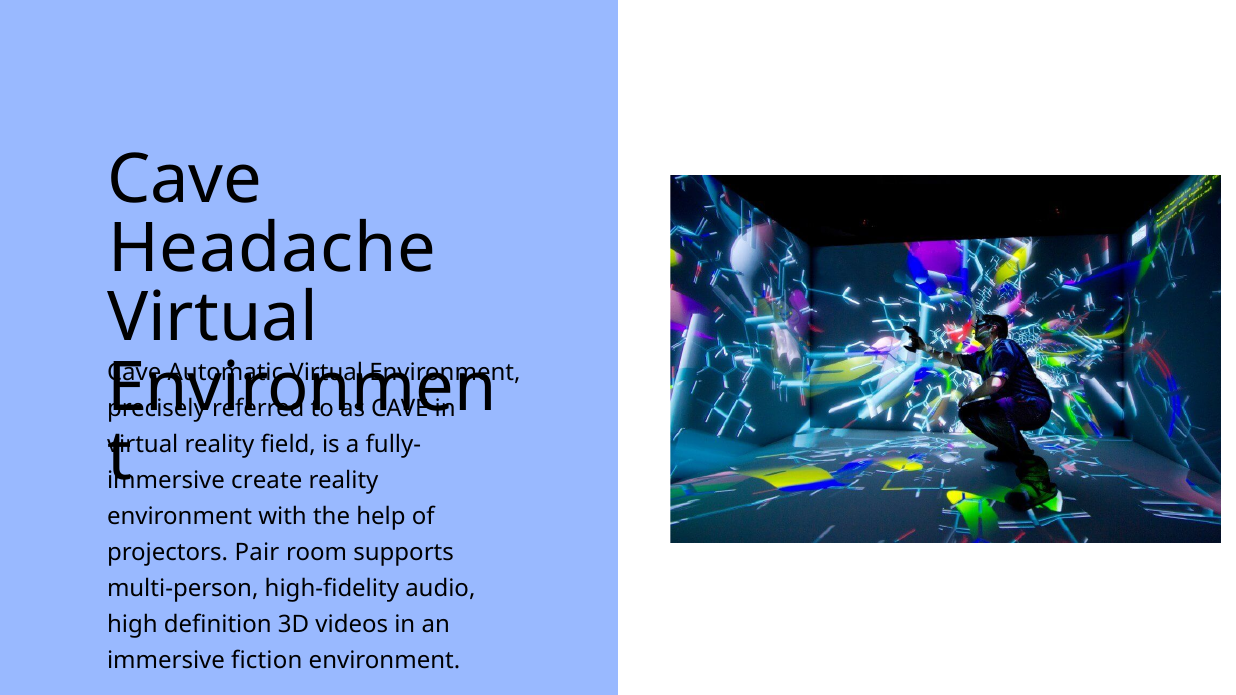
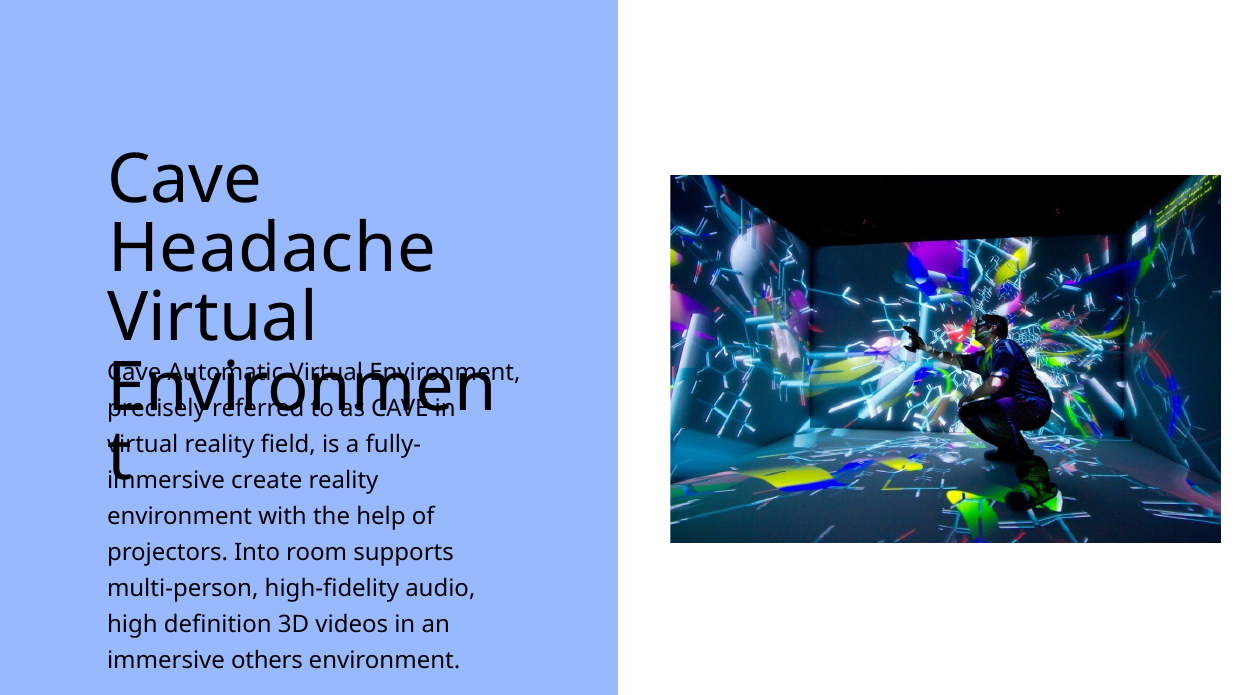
Pair: Pair -> Into (257, 553)
fiction: fiction -> others (267, 661)
